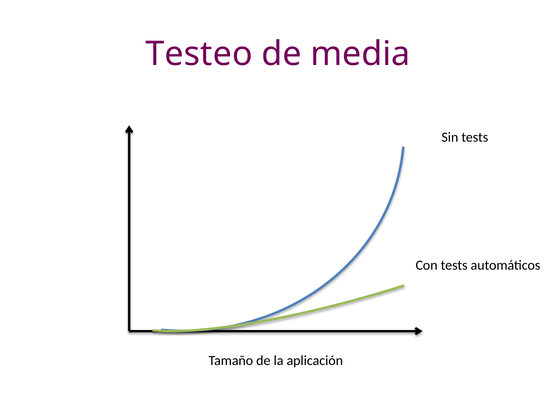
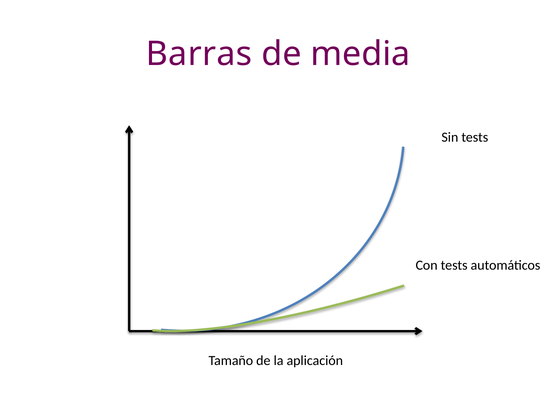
Testeo: Testeo -> Barras (199, 54)
